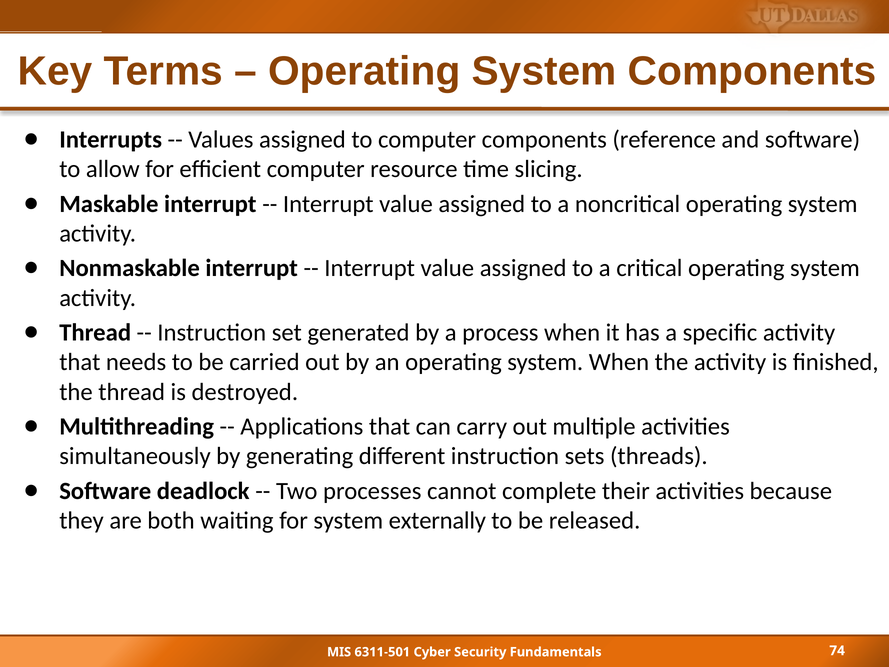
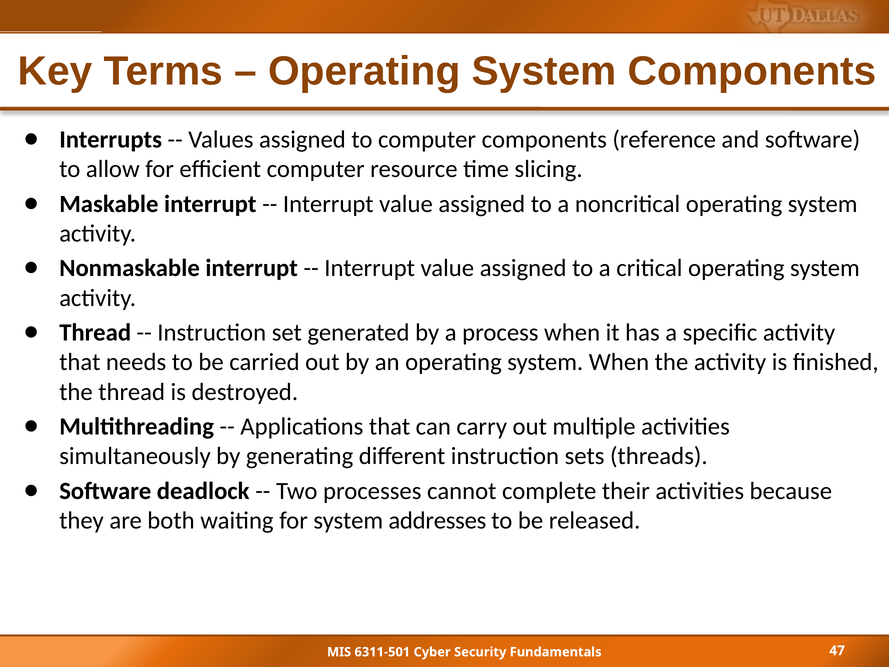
externally: externally -> addresses (437, 520)
74: 74 -> 47 (837, 650)
